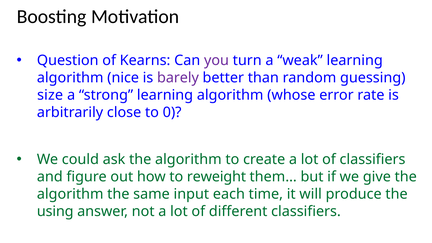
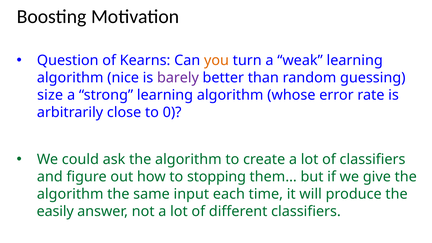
you colour: purple -> orange (216, 60)
reweight: reweight -> stopping (216, 177)
using: using -> easily (55, 211)
